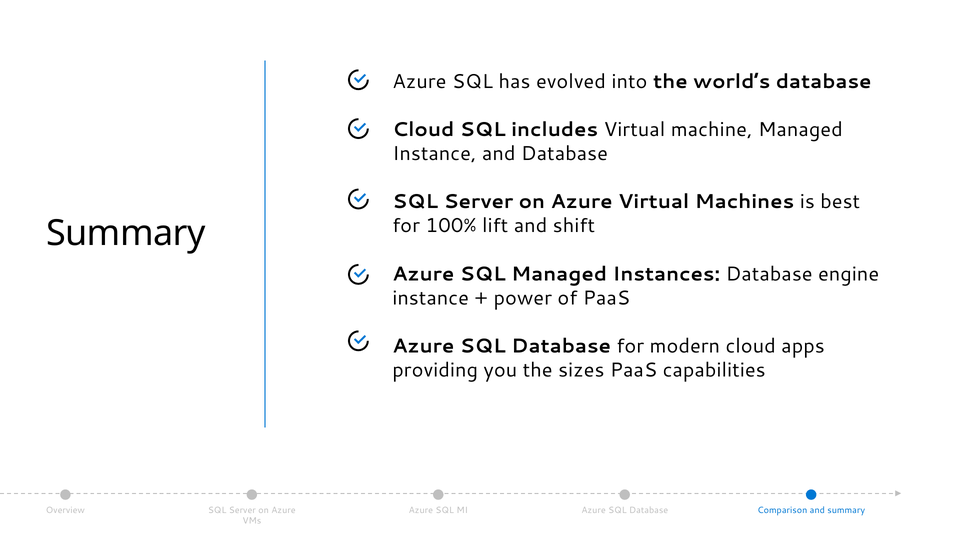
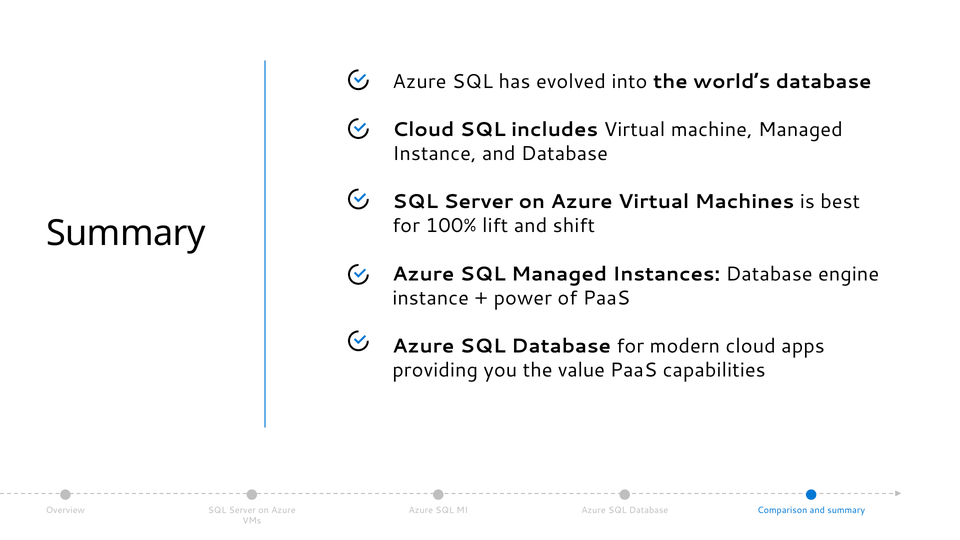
sizes: sizes -> value (581, 370)
